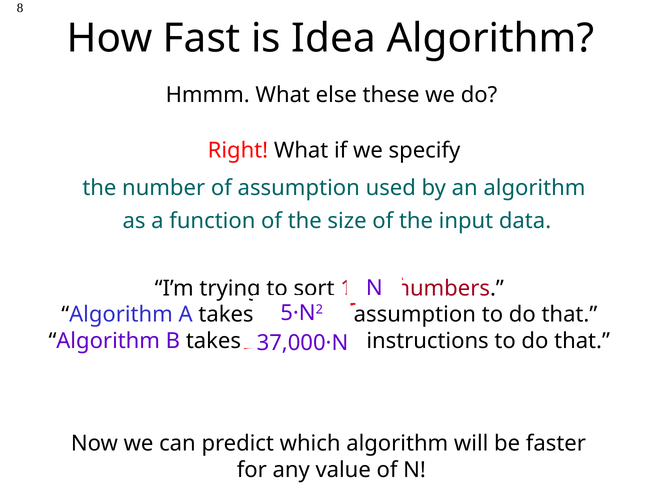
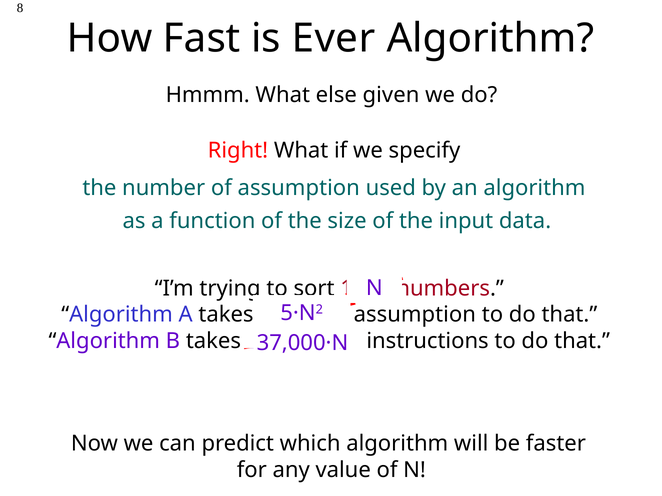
Idea: Idea -> Ever (334, 39)
these: these -> given (391, 95)
